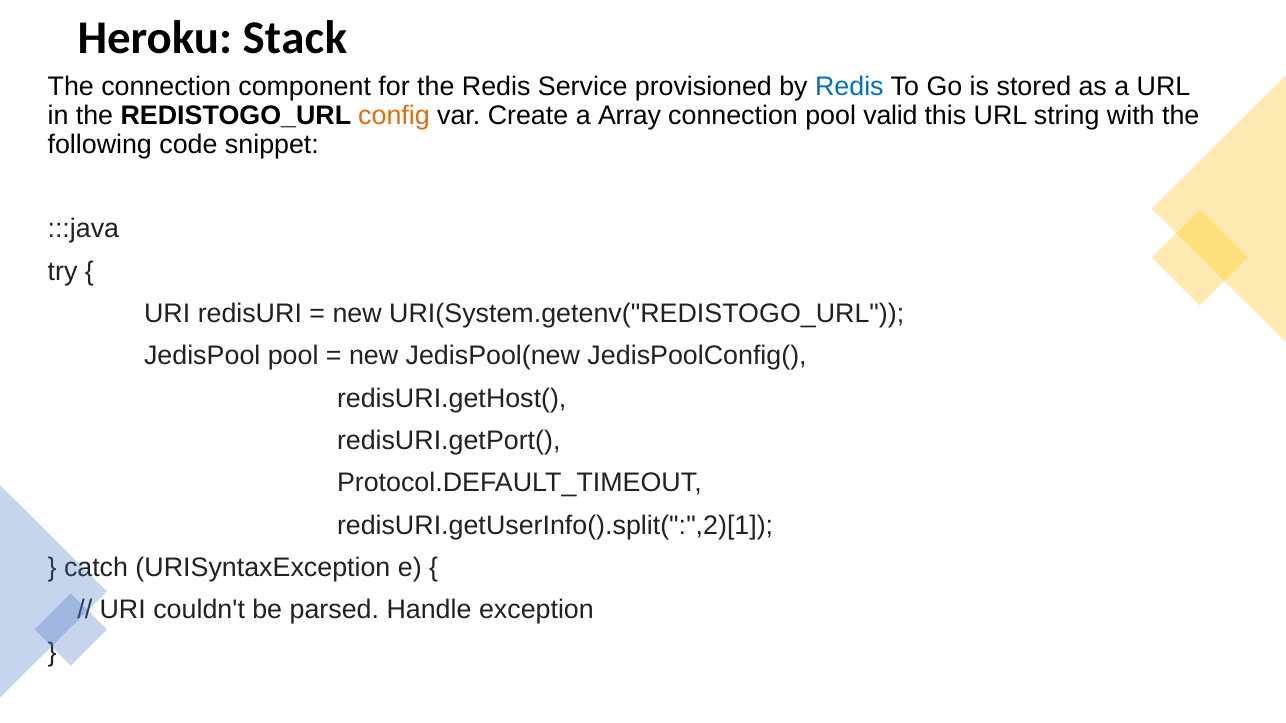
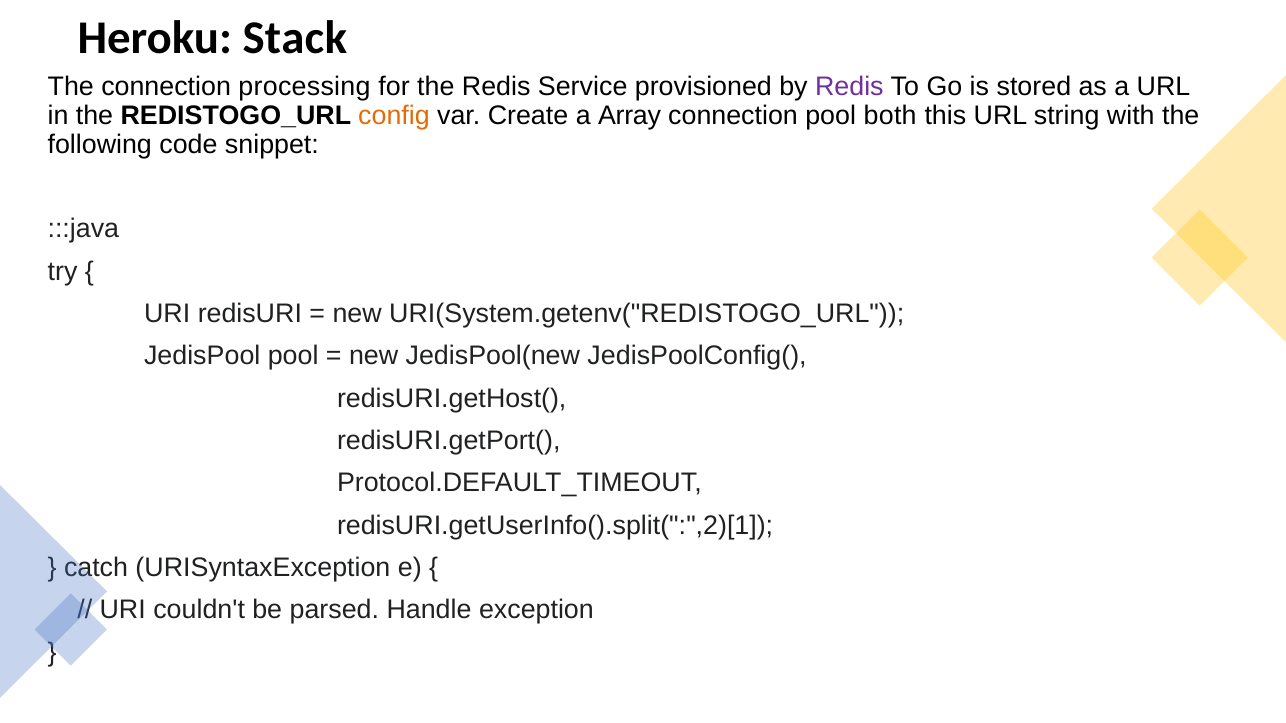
component: component -> processing (305, 86)
Redis colour: blue -> purple (849, 86)
valid: valid -> both (890, 115)
